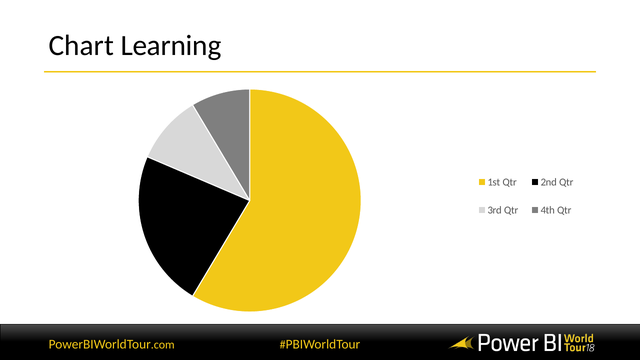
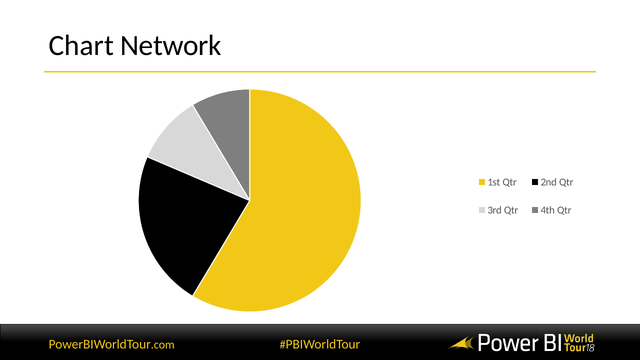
Learning: Learning -> Network (171, 45)
